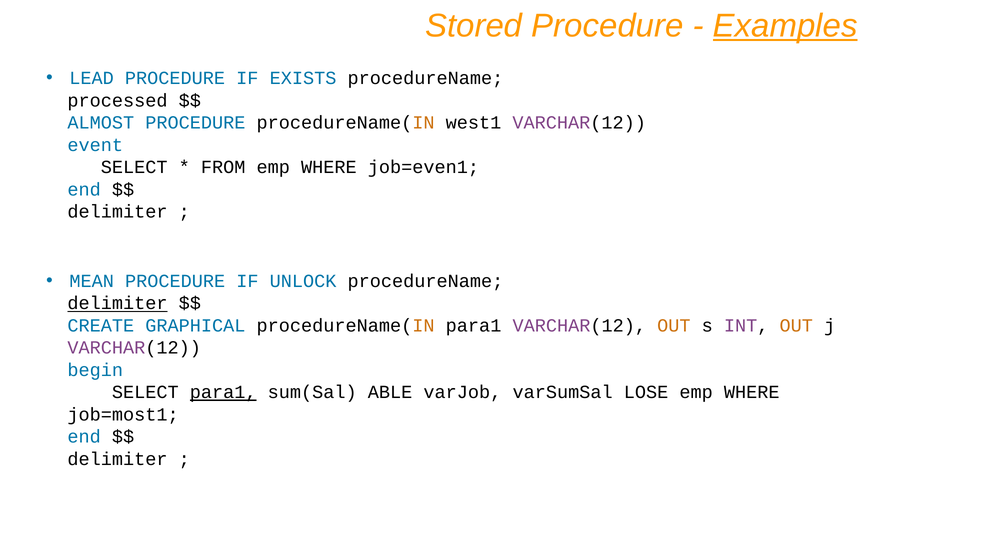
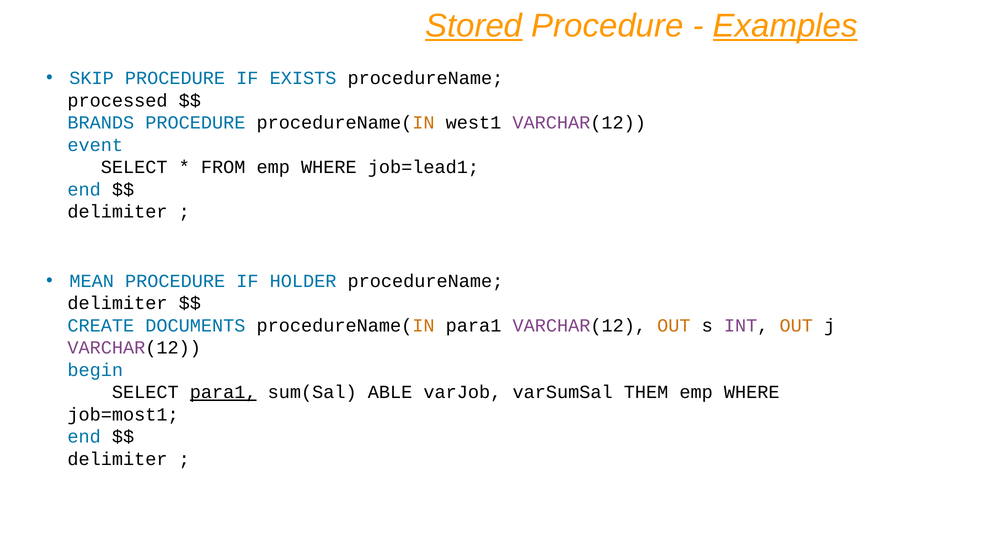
Stored underline: none -> present (474, 26)
LEAD: LEAD -> SKIP (92, 78)
ALMOST: ALMOST -> BRANDS (101, 123)
job=even1: job=even1 -> job=lead1 (423, 167)
UNLOCK: UNLOCK -> HOLDER (303, 281)
delimiter underline: present -> none (118, 304)
GRAPHICAL: GRAPHICAL -> DOCUMENTS (195, 326)
LOSE: LOSE -> THEM (646, 393)
